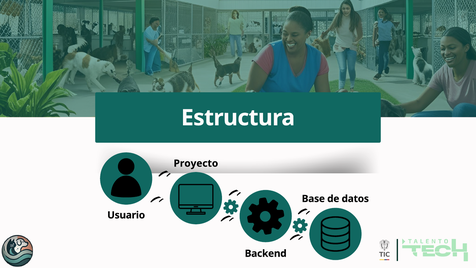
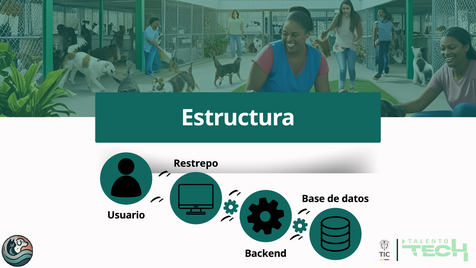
Proyecto: Proyecto -> Restrepo (196, 163)
